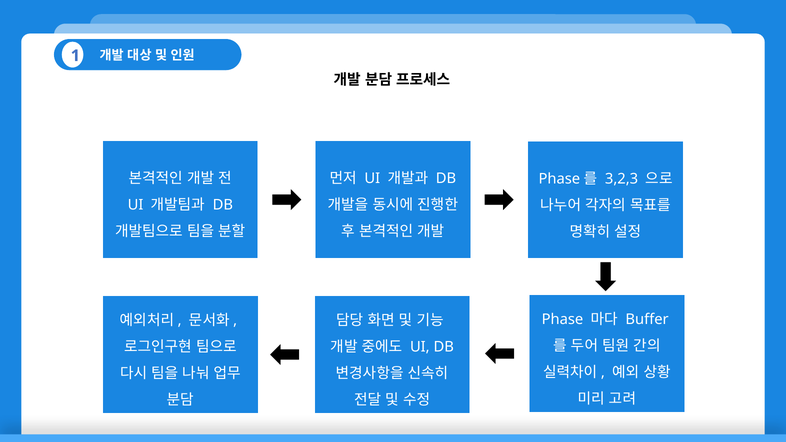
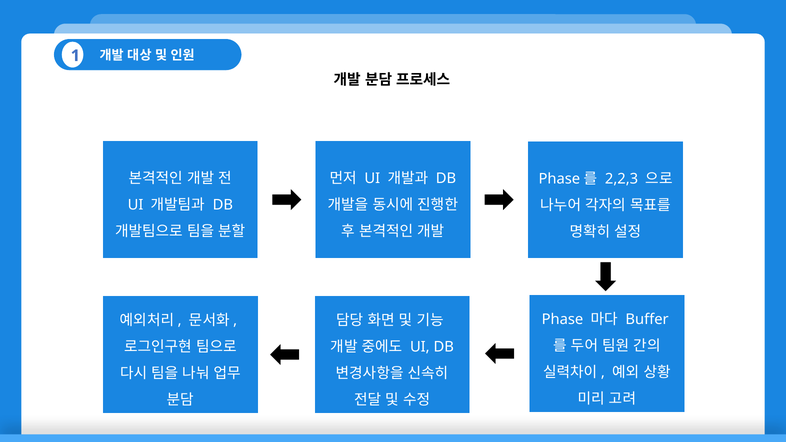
3,2,3: 3,2,3 -> 2,2,3 (622, 179)
